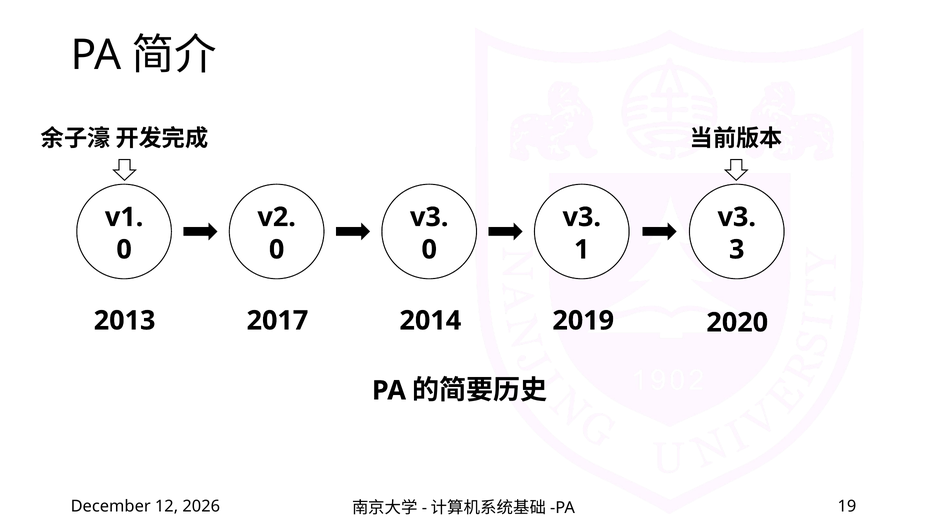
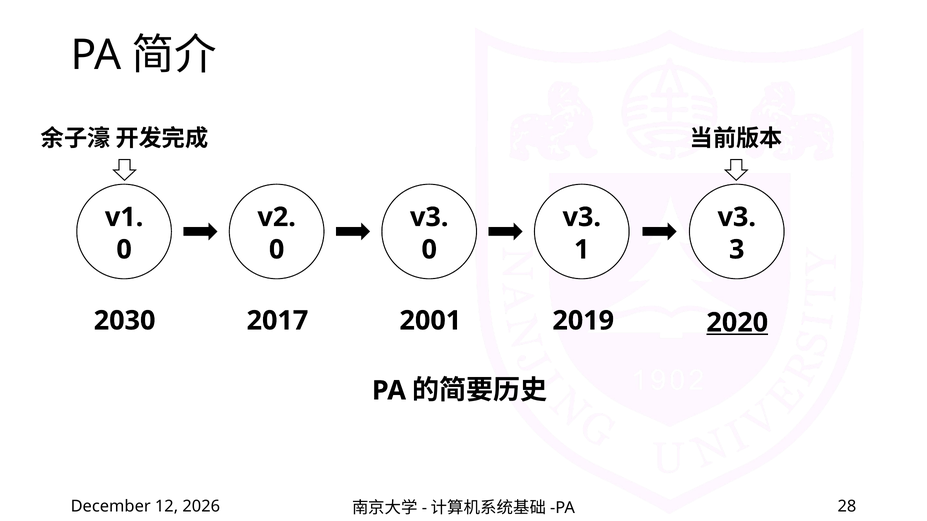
2013: 2013 -> 2030 (125, 321)
2014: 2014 -> 2001 (430, 321)
2020 underline: none -> present (737, 323)
19: 19 -> 28 (847, 507)
